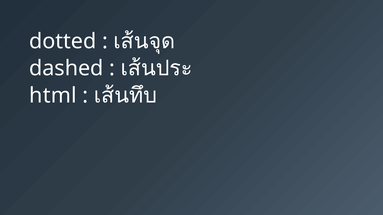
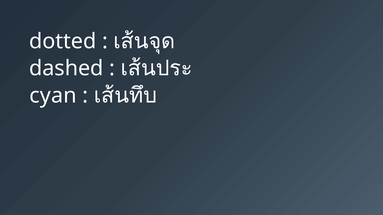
html: html -> cyan (53, 96)
